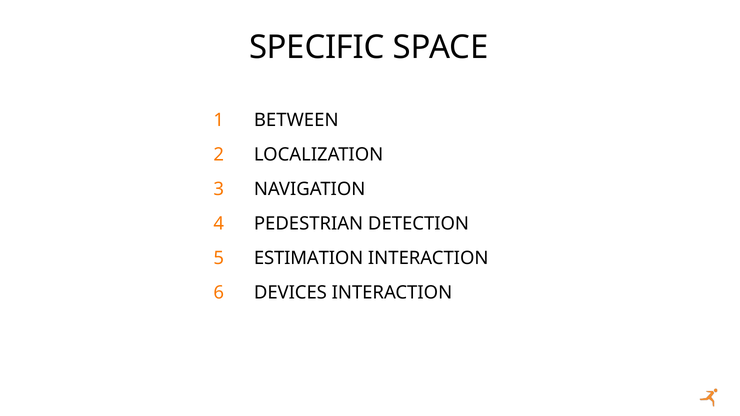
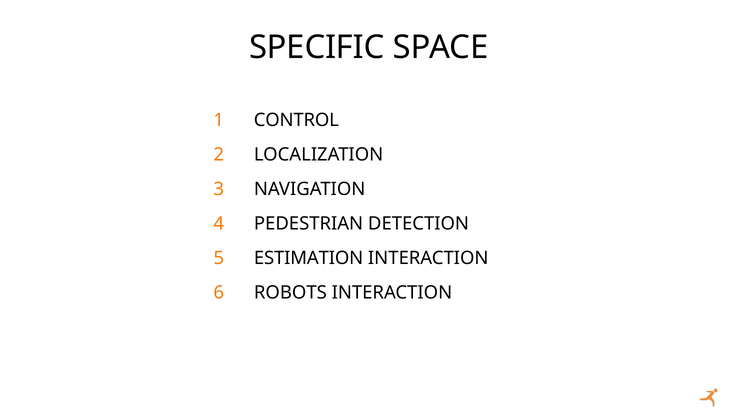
BETWEEN: BETWEEN -> CONTROL (296, 120)
DEVICES: DEVICES -> ROBOTS (290, 293)
